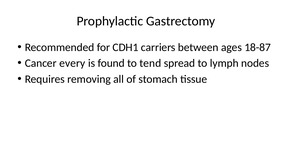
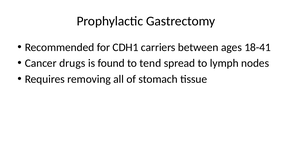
18-87: 18-87 -> 18-41 (258, 47)
every: every -> drugs (72, 63)
